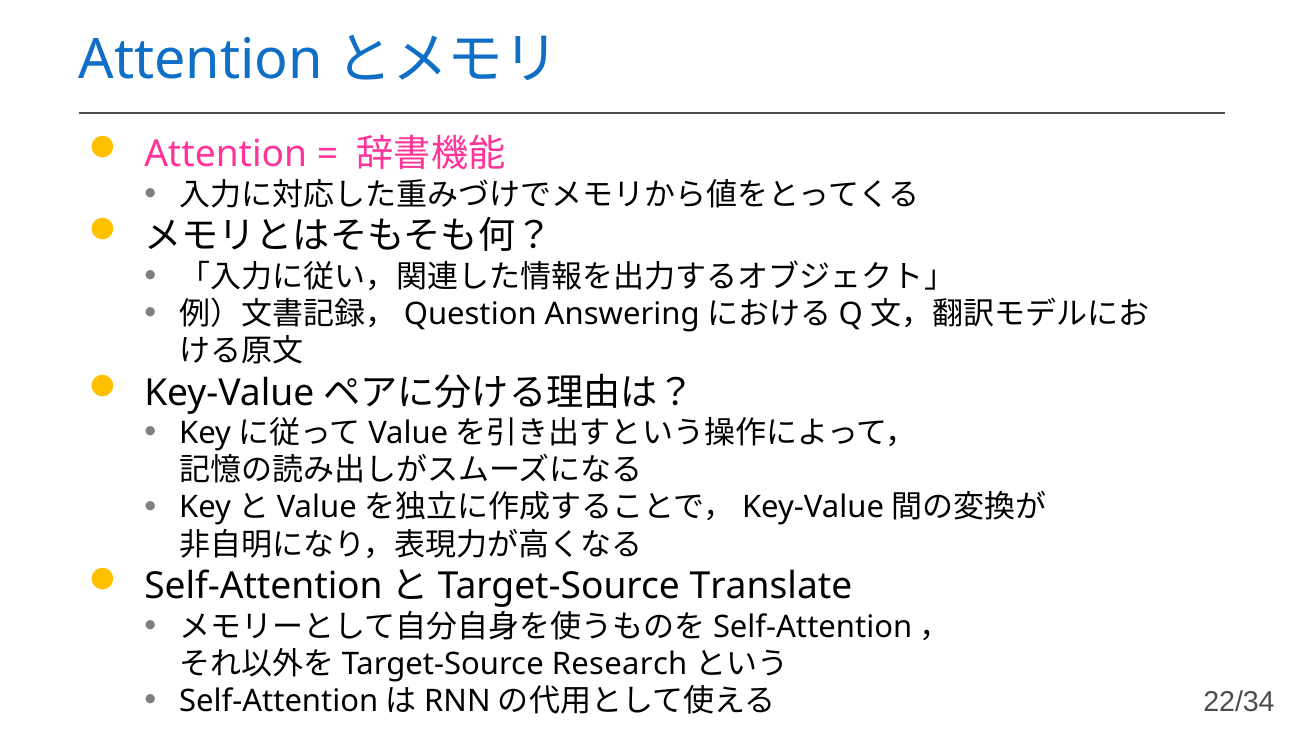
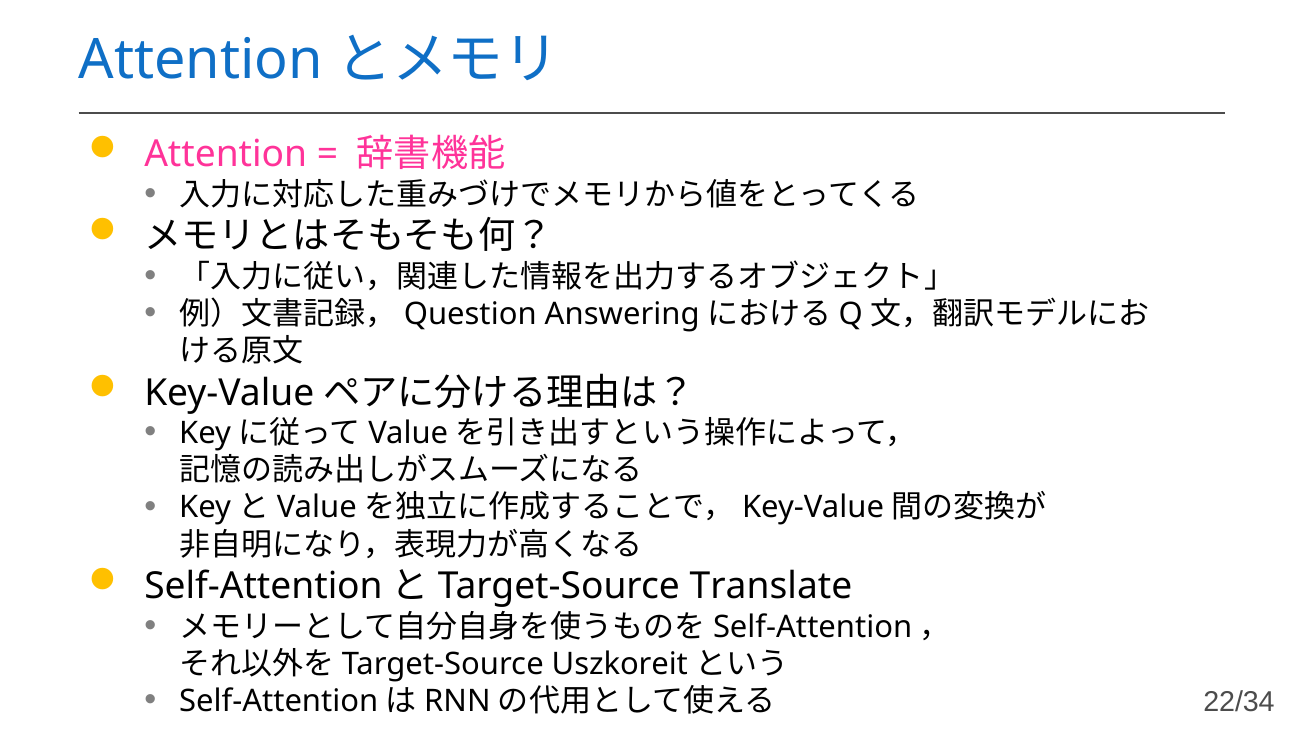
Research: Research -> Uszkoreit (620, 663)
